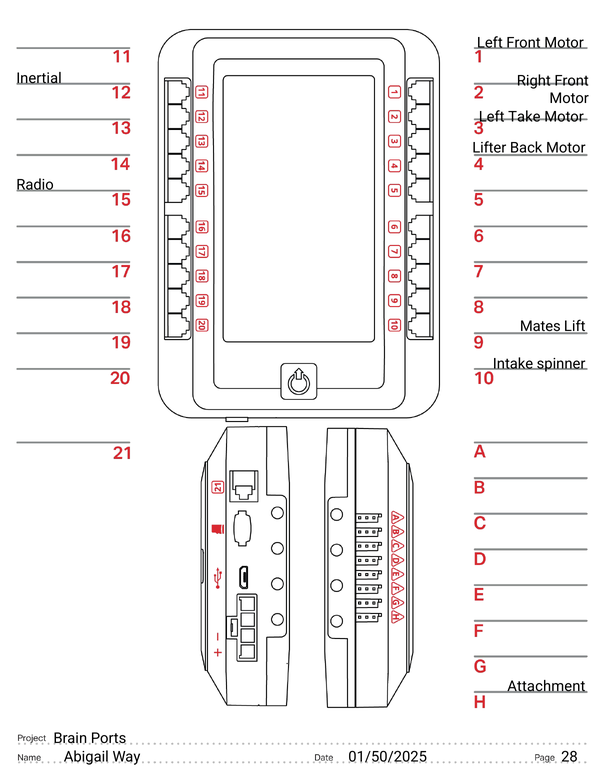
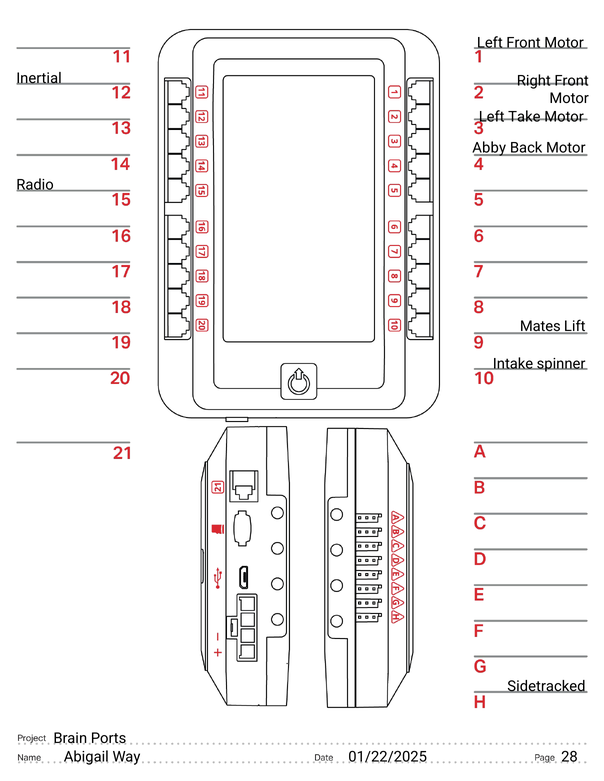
Lifter: Lifter -> Abby (489, 148)
Attachment: Attachment -> Sidetracked (546, 687)
01/50/2025: 01/50/2025 -> 01/22/2025 (388, 757)
